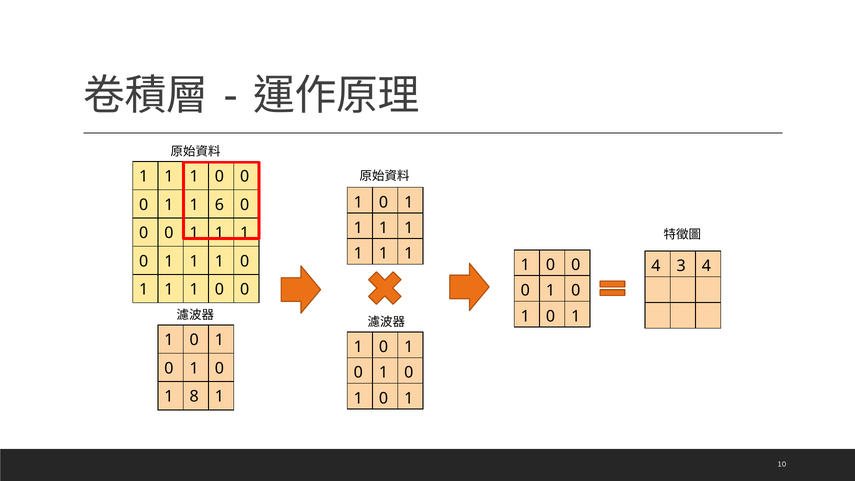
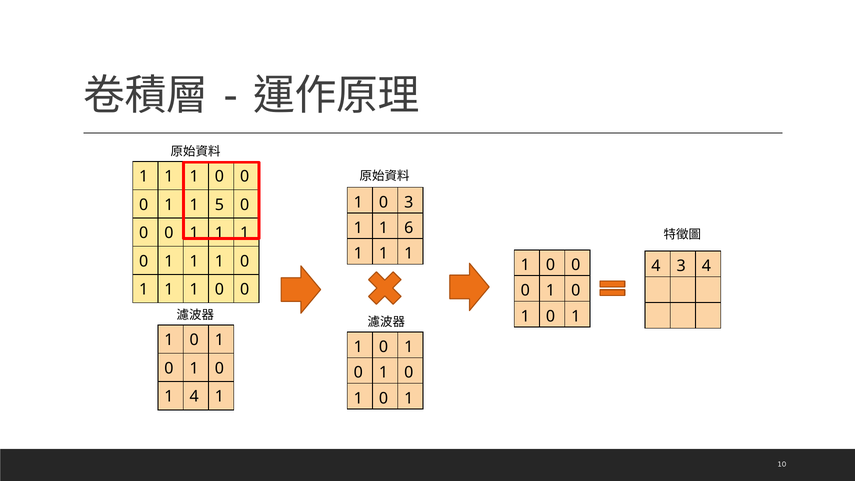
1: 1 -> 3 (409, 202)
6: 6 -> 5 (219, 205)
1: 1 -> 6 (409, 228)
8: 8 -> 4 (194, 397)
